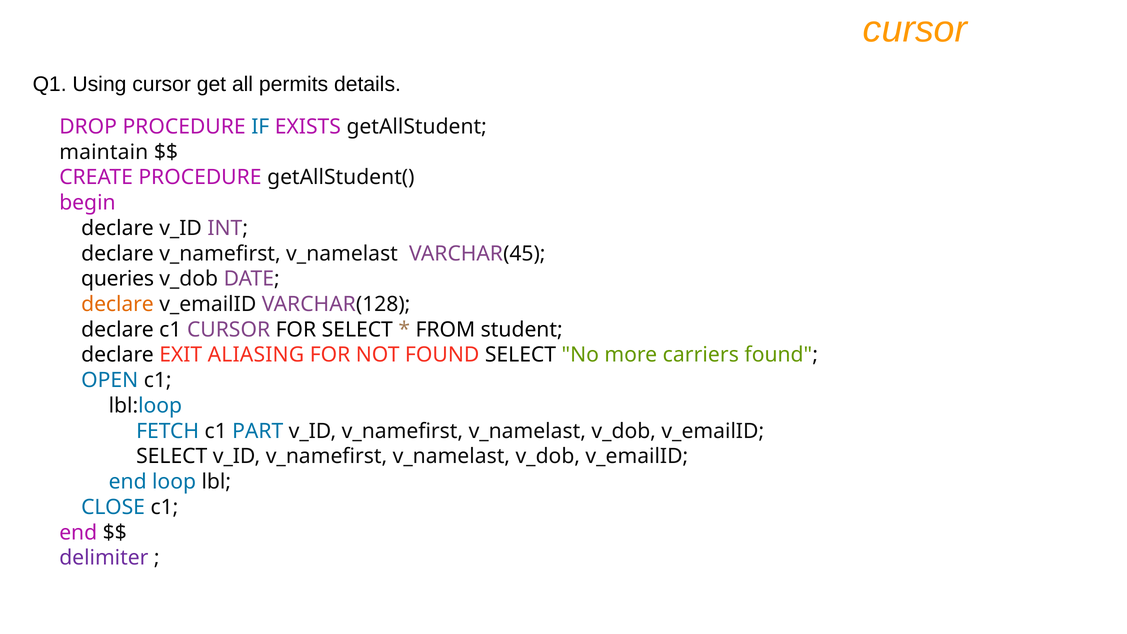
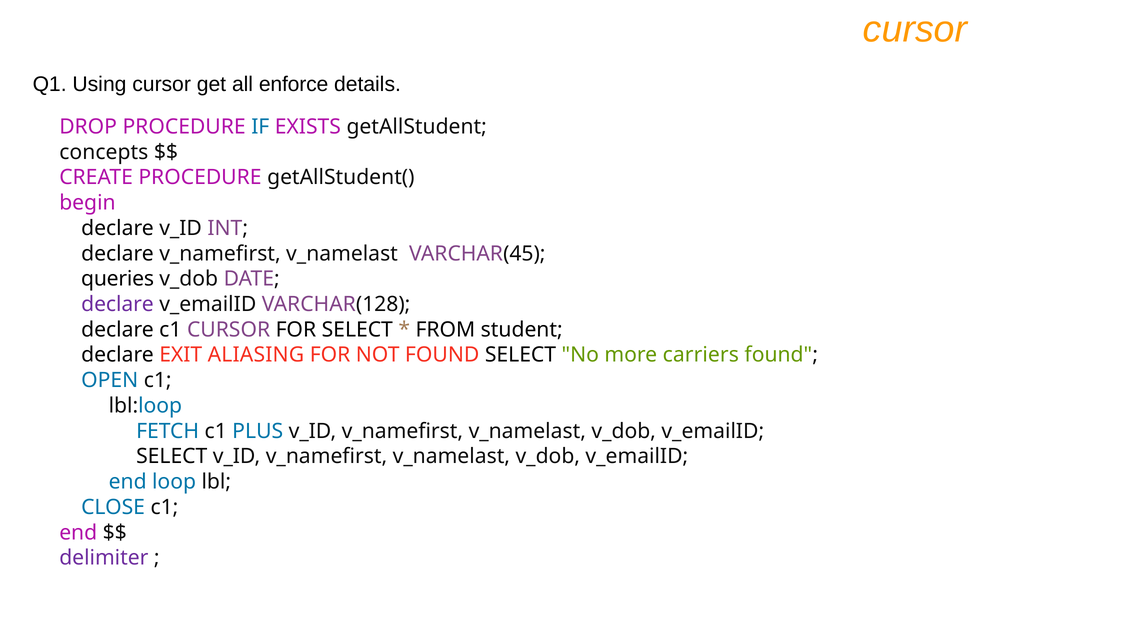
permits: permits -> enforce (294, 84)
maintain: maintain -> concepts (104, 152)
declare colour: orange -> purple (118, 304)
PART: PART -> PLUS (258, 431)
